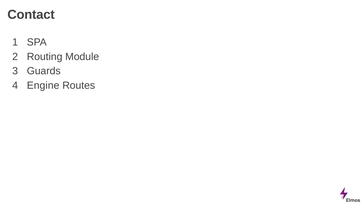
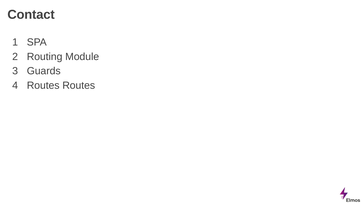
Engine: Engine -> Routes (43, 85)
